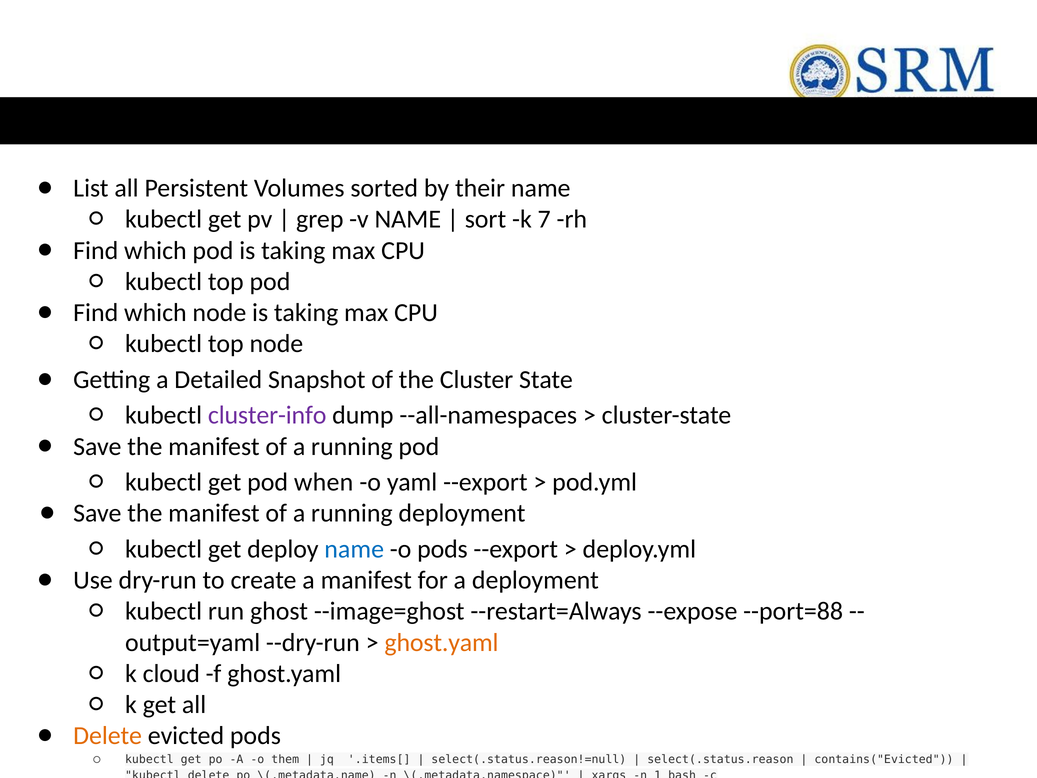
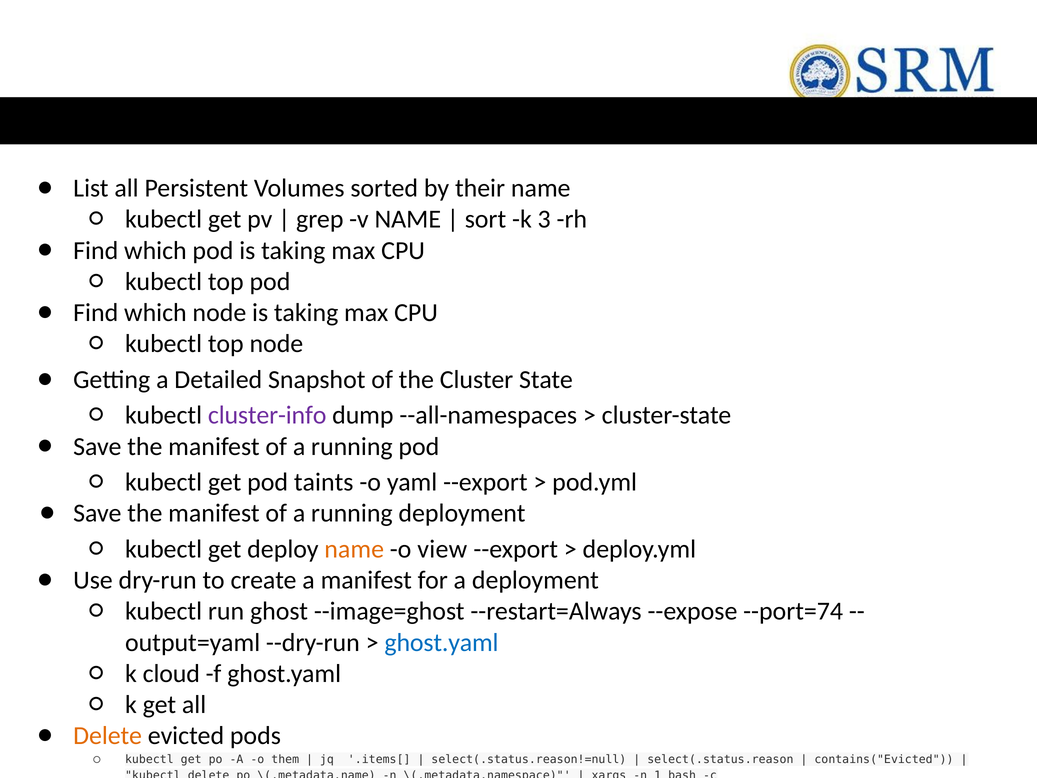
7: 7 -> 3 (544, 219)
when: when -> taints (324, 482)
name colour: blue -> orange (354, 549)
o pods: pods -> view (442, 549)
--port=88: --port=88 -> --port=74 (793, 611)
ghost.yaml colour: orange -> blue (442, 642)
